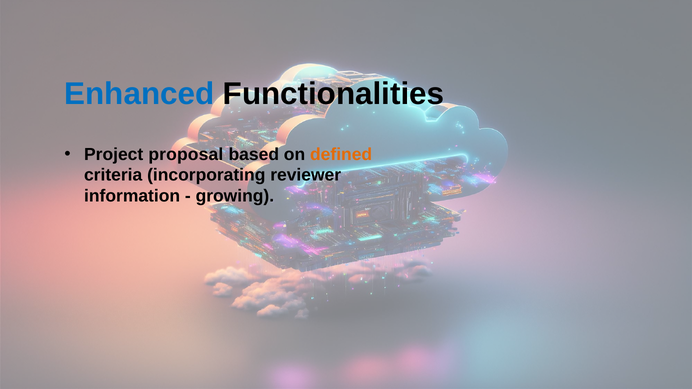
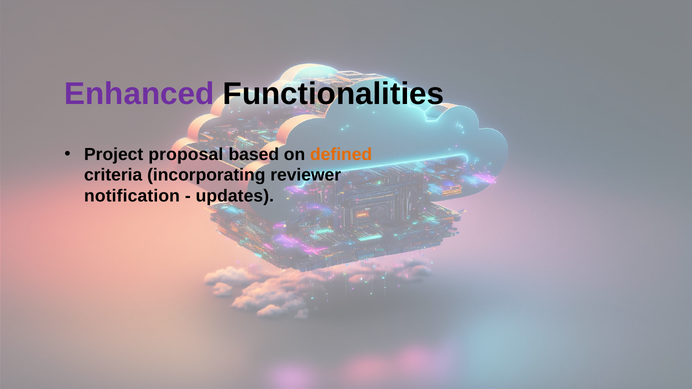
Enhanced colour: blue -> purple (139, 94)
information: information -> notification (132, 196)
growing: growing -> updates (235, 196)
